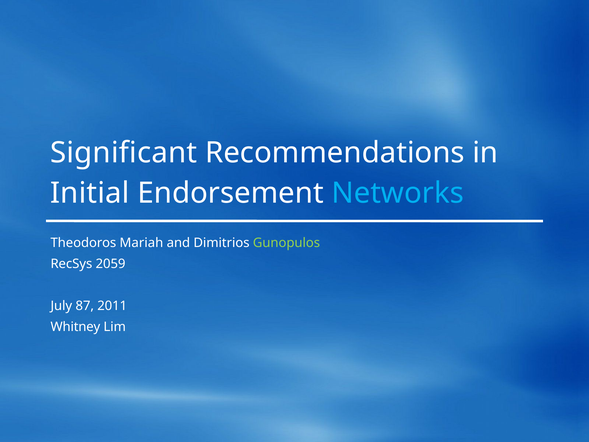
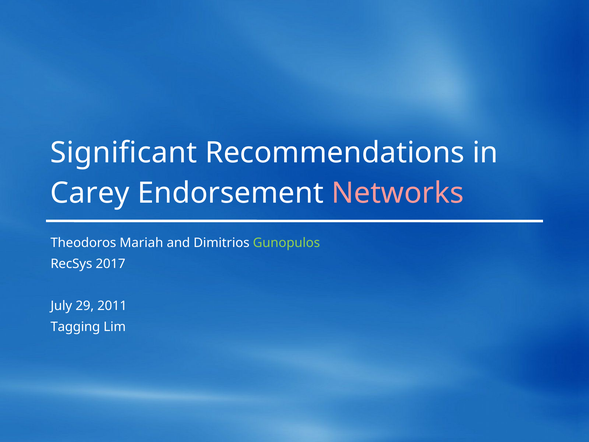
Initial: Initial -> Carey (90, 193)
Networks colour: light blue -> pink (398, 193)
2059: 2059 -> 2017 (111, 264)
87: 87 -> 29 (85, 306)
Whitney: Whitney -> Tagging (75, 327)
